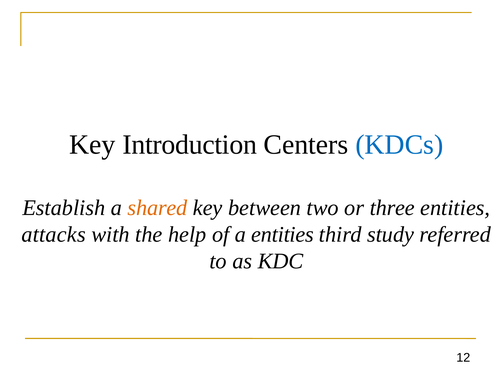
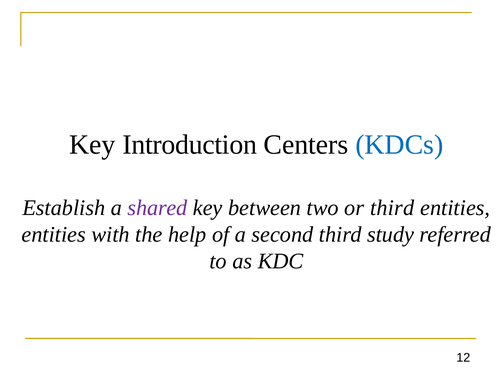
shared colour: orange -> purple (157, 208)
or three: three -> third (392, 208)
attacks: attacks -> entities (54, 234)
a entities: entities -> second (282, 234)
